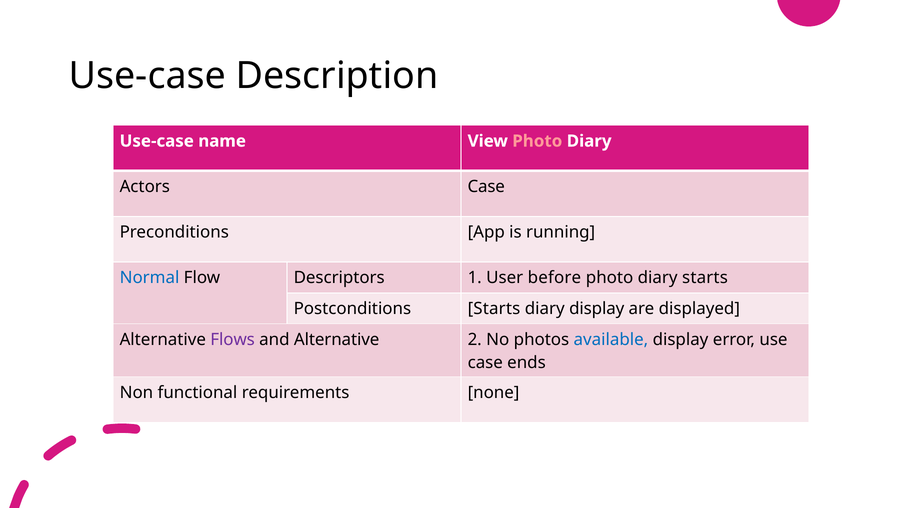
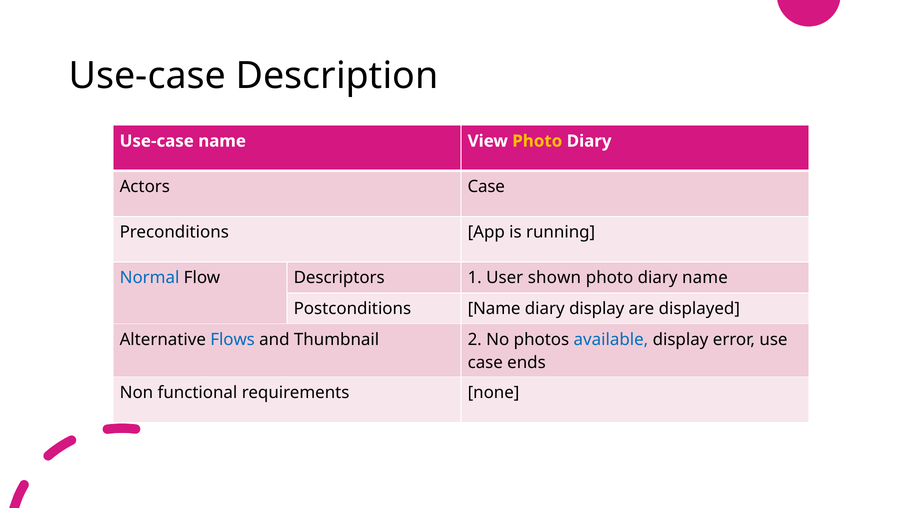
Photo colour: pink -> yellow (537, 141)
before: before -> shown (554, 278)
diary starts: starts -> name (705, 278)
Postconditions Starts: Starts -> Name (494, 309)
Flows colour: purple -> blue (233, 340)
and Alternative: Alternative -> Thumbnail (337, 340)
